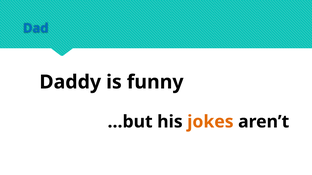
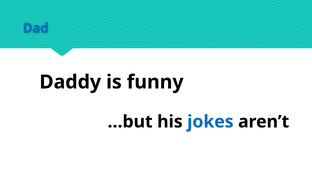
jokes colour: orange -> blue (210, 122)
